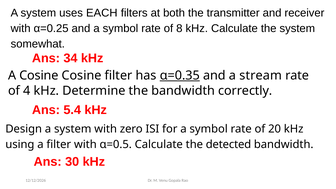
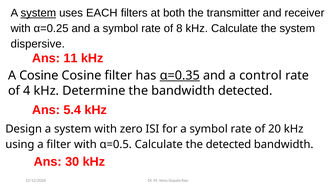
system underline: none -> present (38, 13)
somewhat: somewhat -> dispersive (38, 44)
34: 34 -> 11 (70, 58)
stream: stream -> control (261, 75)
bandwidth correctly: correctly -> detected (245, 91)
